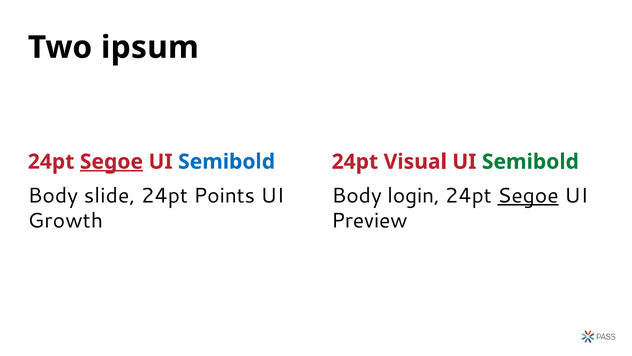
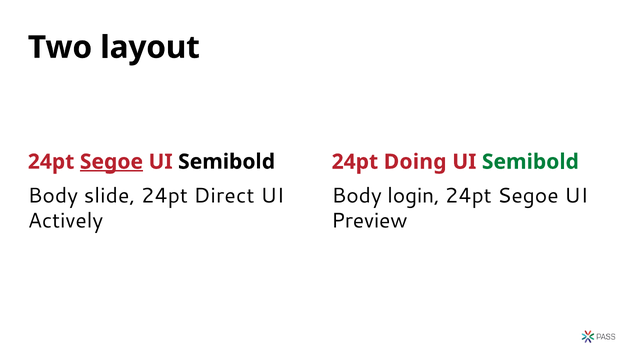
ipsum: ipsum -> layout (150, 47)
Semibold colour: blue -> black (227, 162)
Visual: Visual -> Doing (415, 162)
Points: Points -> Direct (224, 195)
Segoe underline: present -> none (528, 195)
Growth: Growth -> Actively (66, 221)
